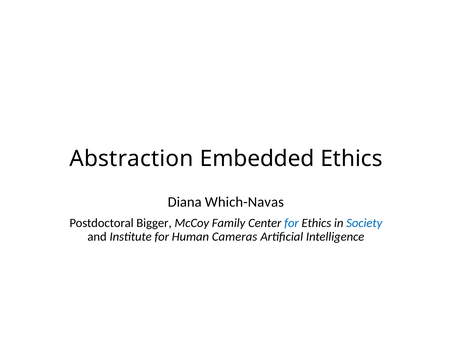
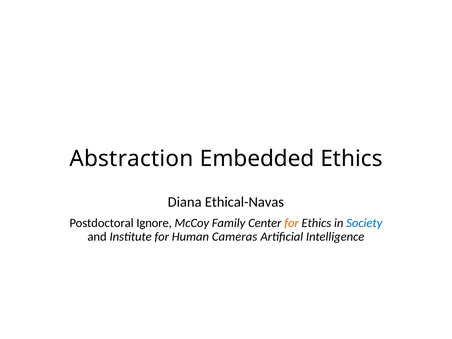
Which-Navas: Which-Navas -> Ethical-Navas (244, 202)
Bigger: Bigger -> Ignore (154, 223)
for colour: blue -> orange (292, 223)
